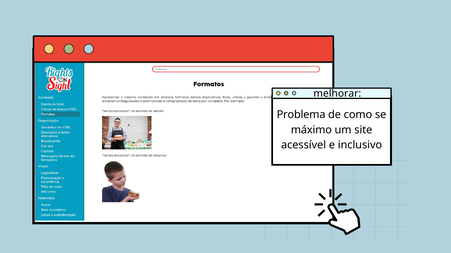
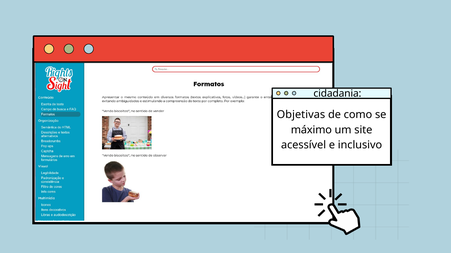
melhorar: melhorar -> cidadania (337, 94)
Problema: Problema -> Objetivas (301, 115)
